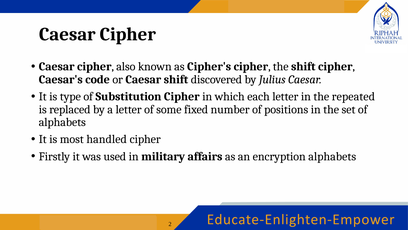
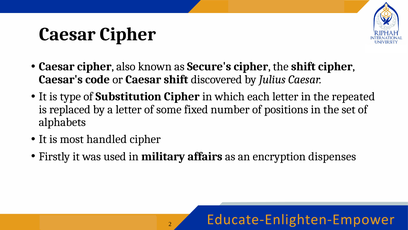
Cipher's: Cipher's -> Secure's (209, 66)
encryption alphabets: alphabets -> dispenses (332, 156)
